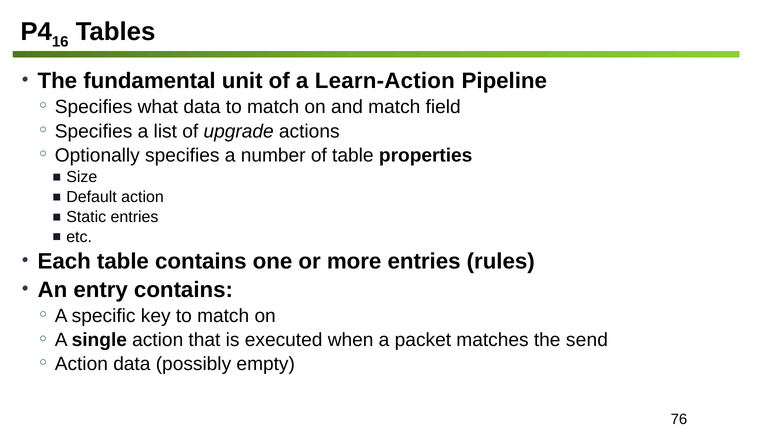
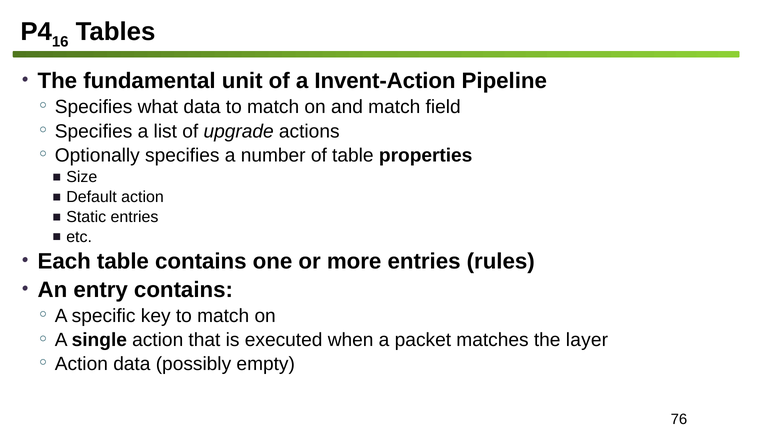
Learn-Action: Learn-Action -> Invent-Action (385, 81)
send: send -> layer (587, 340)
